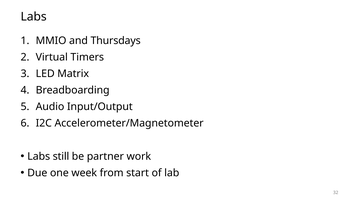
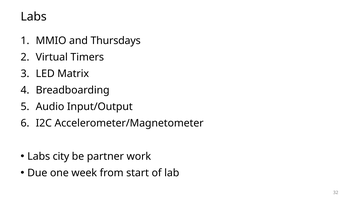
still: still -> city (61, 156)
